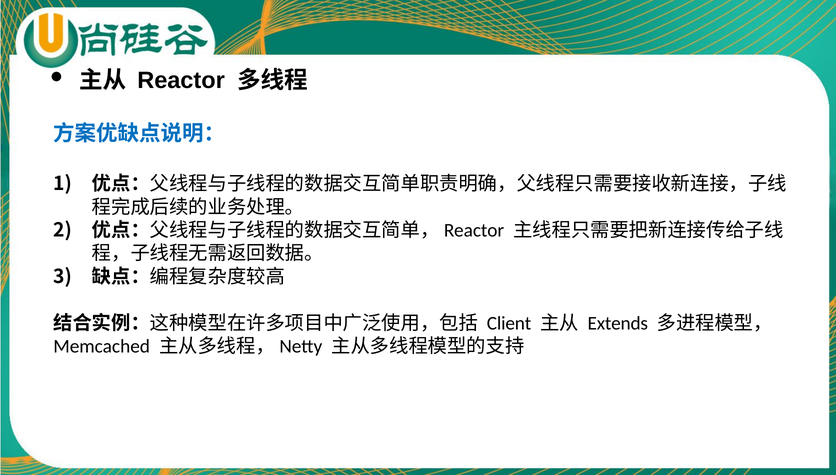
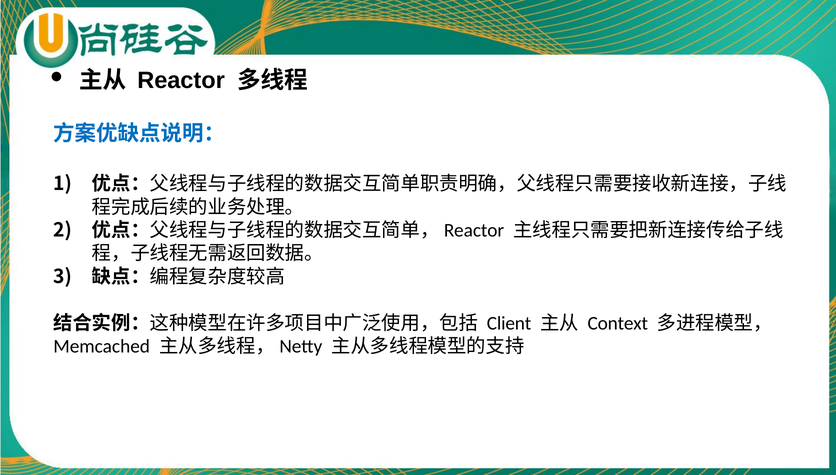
Extends: Extends -> Context (618, 323)
